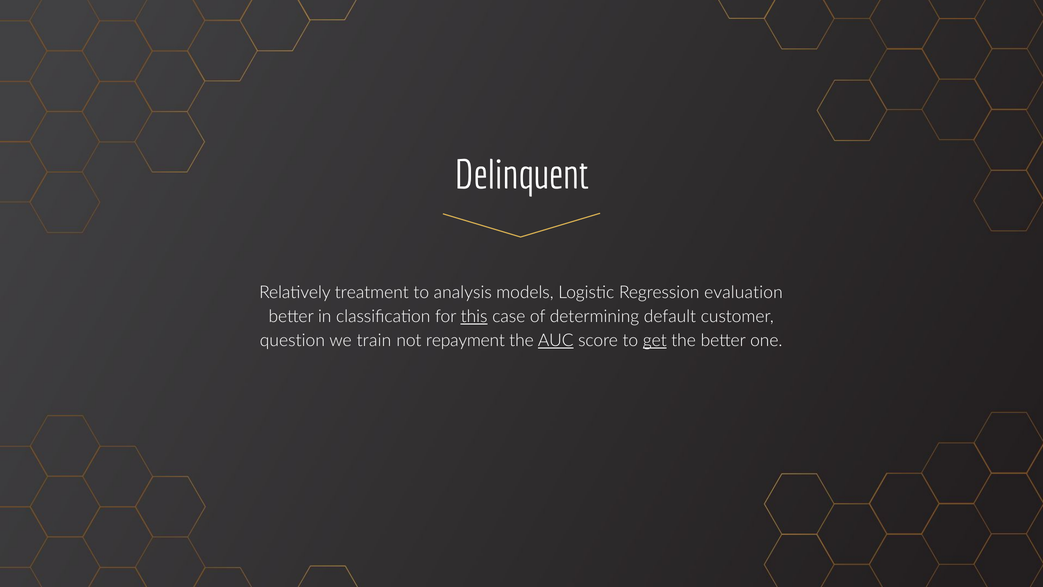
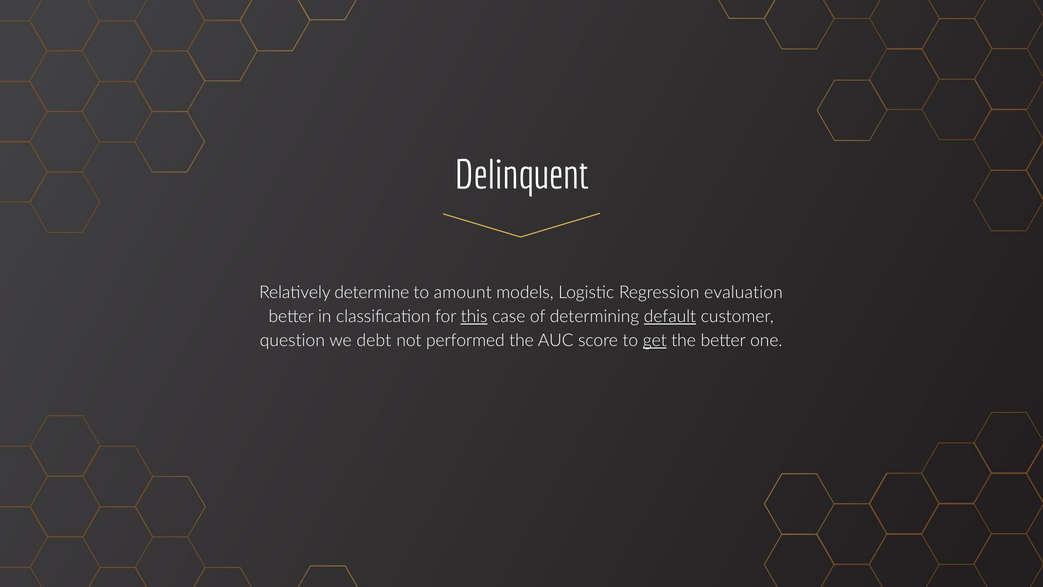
treatment: treatment -> determine (372, 292)
analysis: analysis -> amount (463, 292)
default underline: none -> present (670, 316)
train: train -> debt (374, 340)
repayment: repayment -> performed (465, 340)
AUC underline: present -> none (556, 340)
